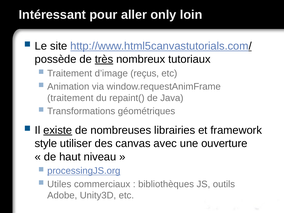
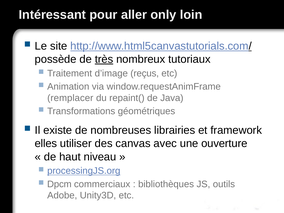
traitement: traitement -> remplacer (70, 98)
existe underline: present -> none (58, 130)
style: style -> elles (46, 144)
Utiles: Utiles -> Dpcm (59, 184)
